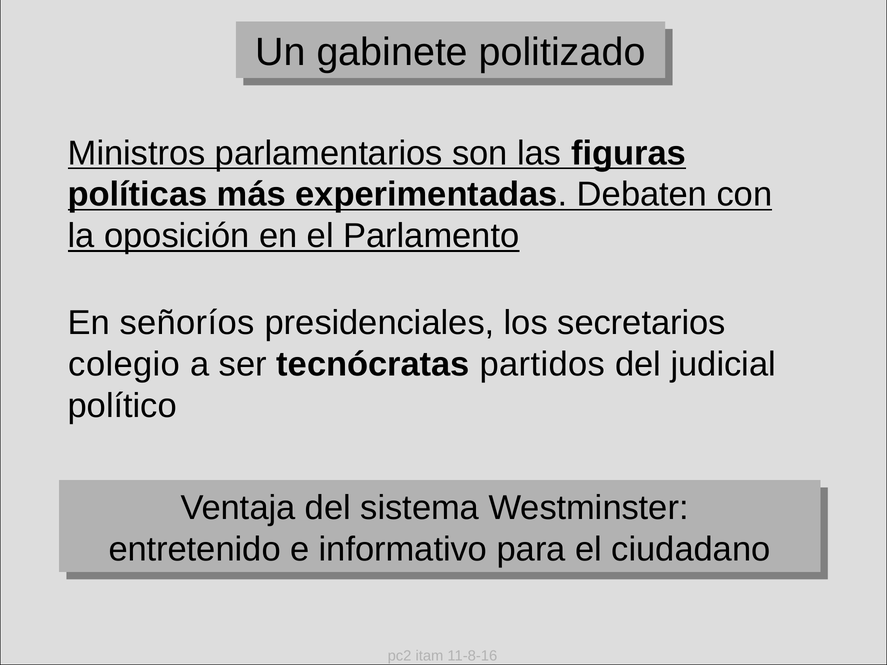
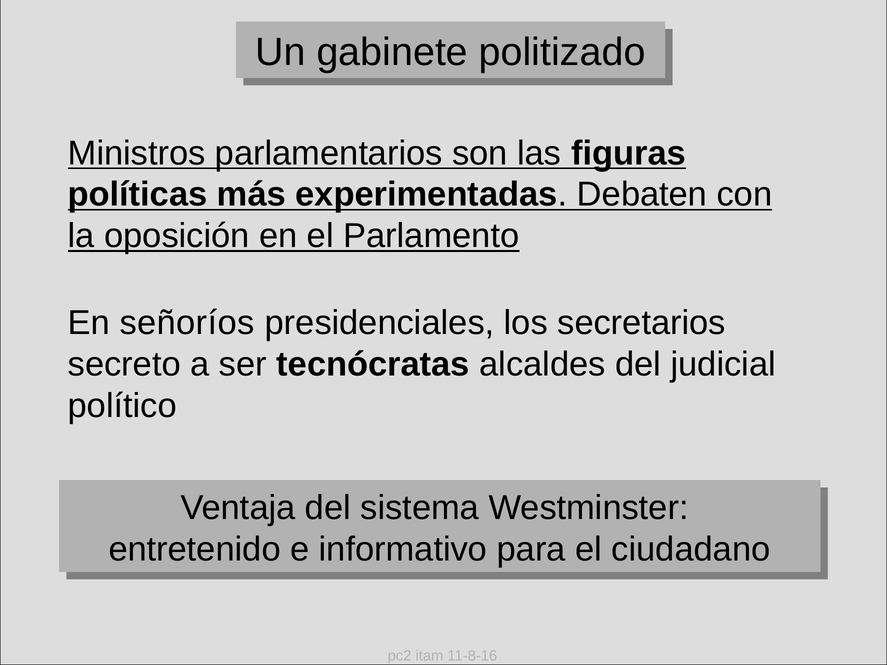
colegio: colegio -> secreto (124, 365)
partidos: partidos -> alcaldes (542, 365)
